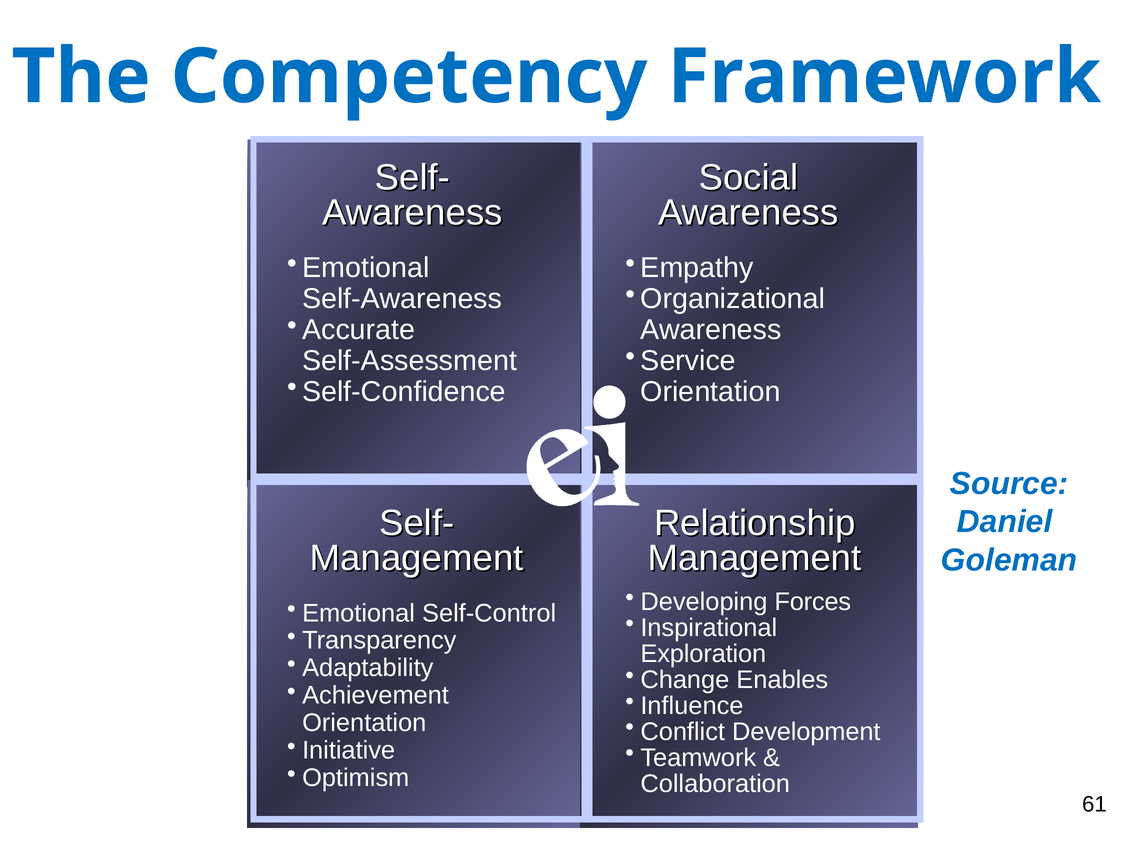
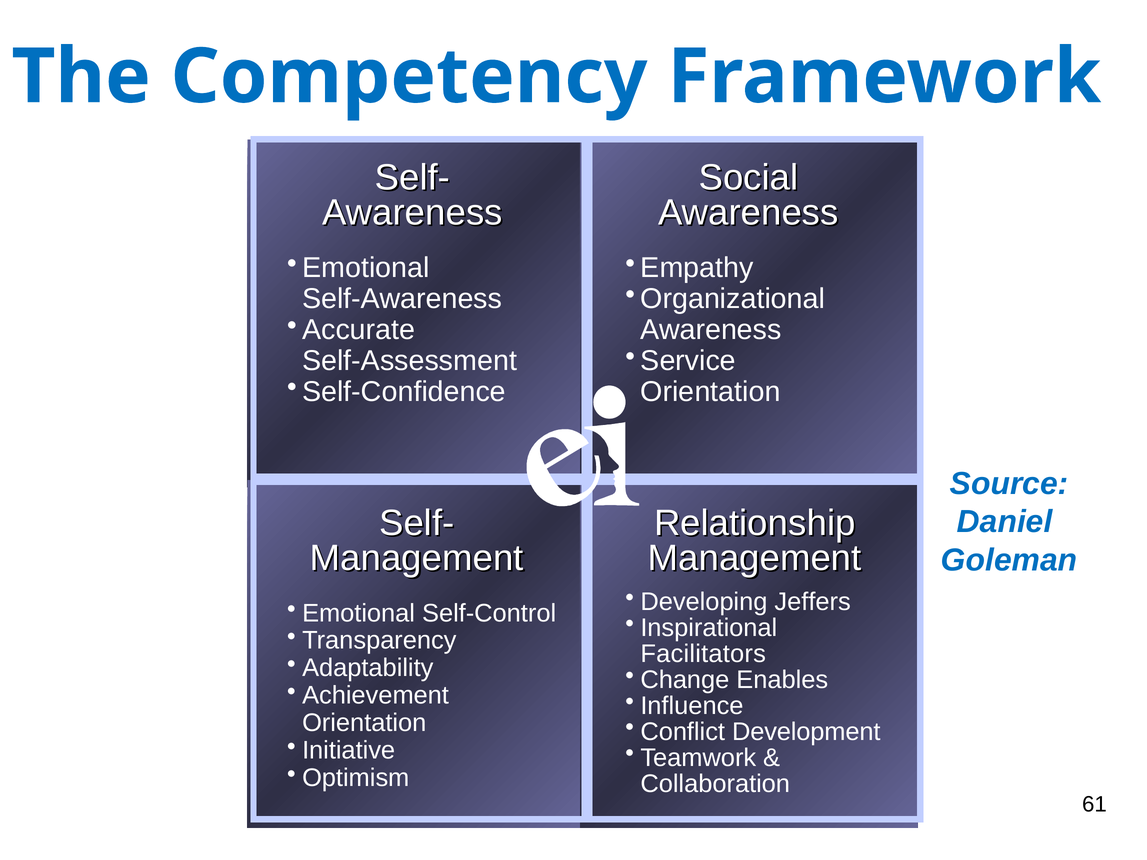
Forces: Forces -> Jeffers (813, 602)
Exploration: Exploration -> Facilitators (703, 654)
